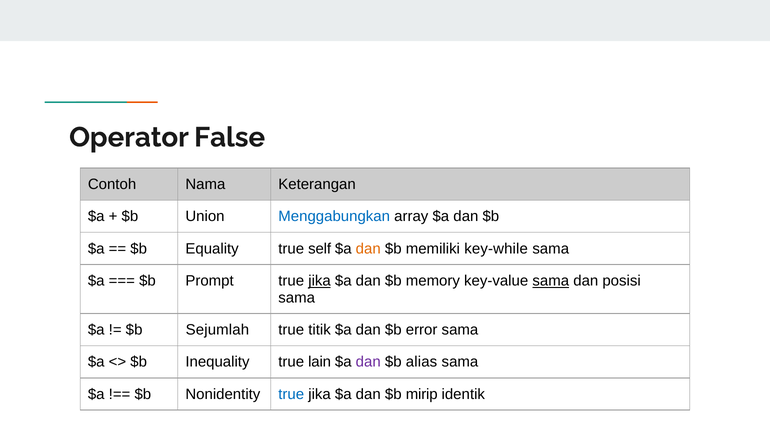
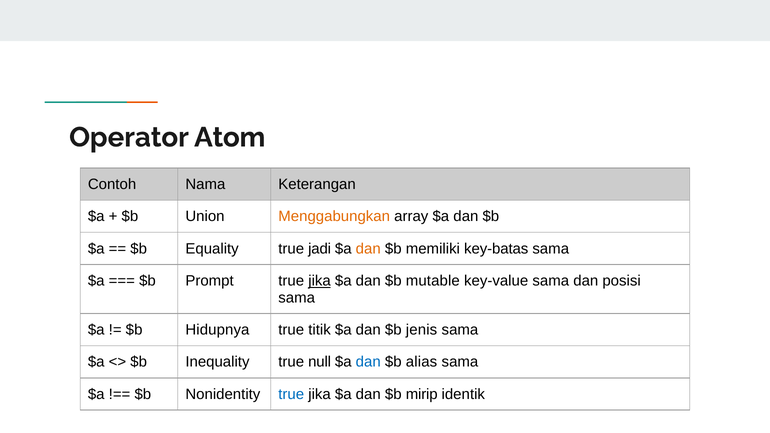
False: False -> Atom (230, 137)
Menggabungkan colour: blue -> orange (334, 217)
self: self -> jadi (320, 249)
key-while: key-while -> key-batas (496, 249)
memory: memory -> mutable (433, 281)
sama underline: present -> none (551, 281)
Sejumlah: Sejumlah -> Hidupnya (217, 330)
error: error -> jenis (422, 330)
lain: lain -> null (320, 362)
dan colour: purple -> blue (368, 362)
